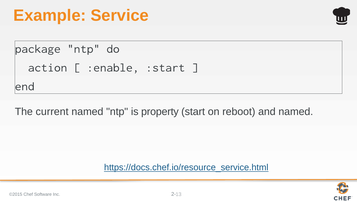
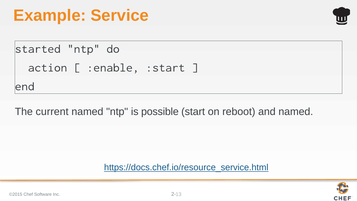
package: package -> started (38, 49)
property: property -> possible (160, 112)
